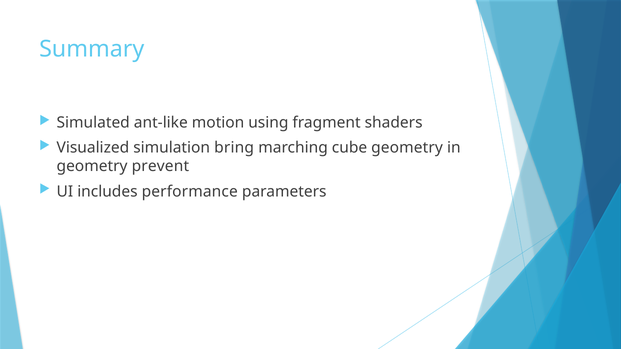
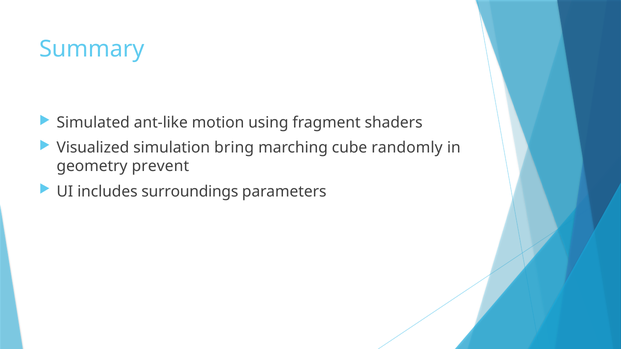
cube geometry: geometry -> randomly (407, 148)
performance: performance -> surroundings (190, 192)
